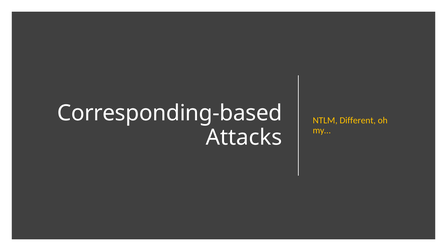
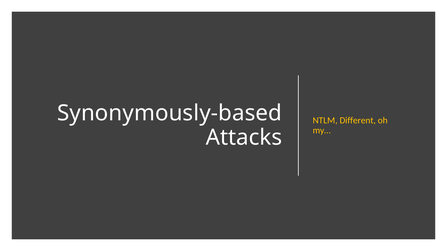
Corresponding-based: Corresponding-based -> Synonymously-based (170, 113)
